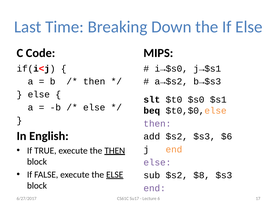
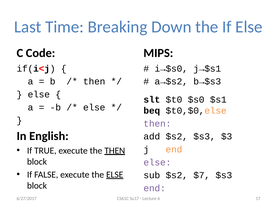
$6: $6 -> $3 (227, 136)
$8: $8 -> $7 (202, 175)
